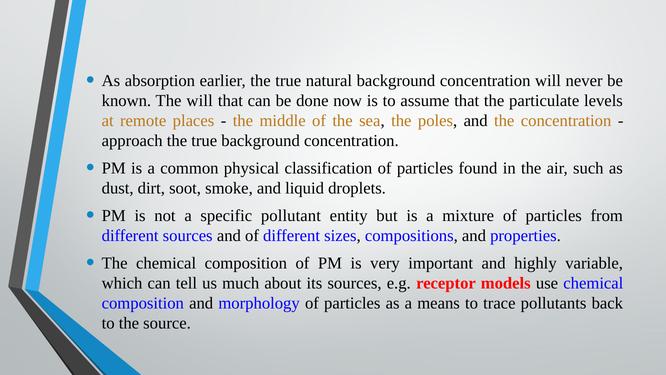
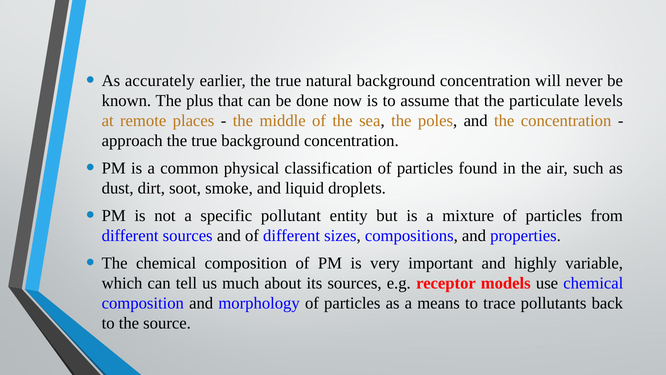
absorption: absorption -> accurately (160, 81)
The will: will -> plus (200, 101)
